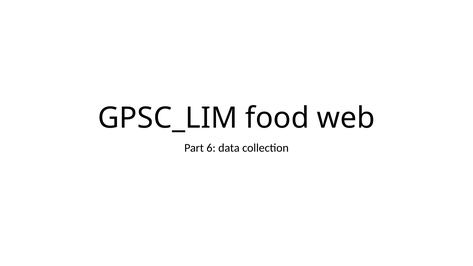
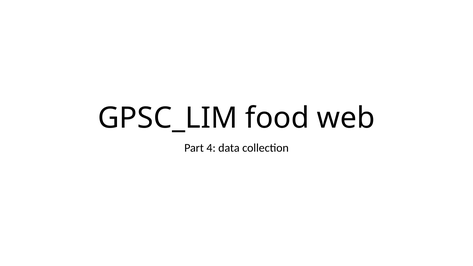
6: 6 -> 4 (211, 148)
